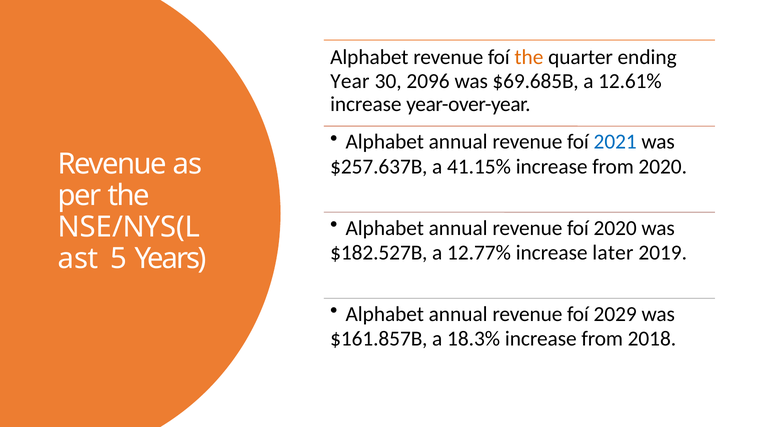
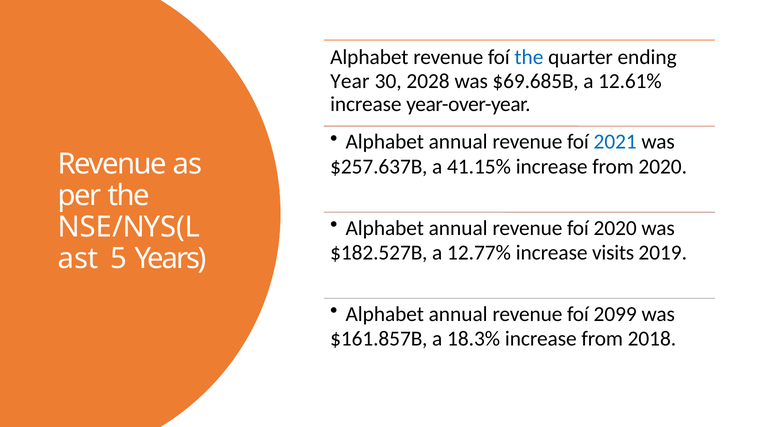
the colour: orange -> blue (529, 57)
2096: 2096 -> 2028 (428, 81)
later: later -> visits (613, 252)
2029: 2029 -> 2099 (615, 314)
